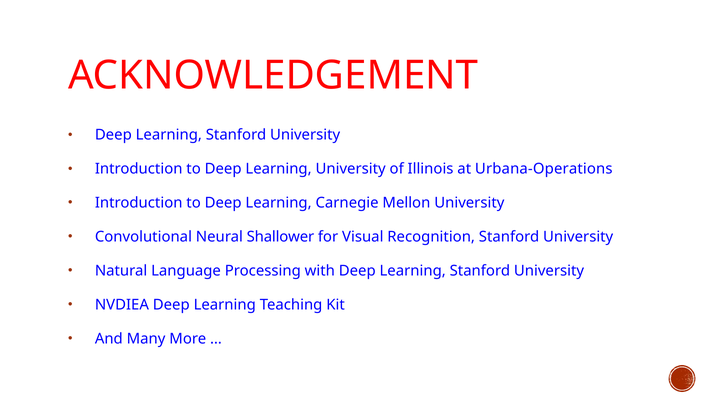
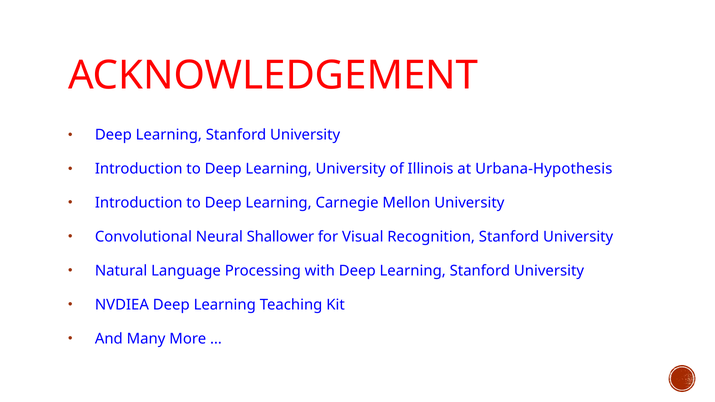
Urbana-Operations: Urbana-Operations -> Urbana-Hypothesis (544, 169)
